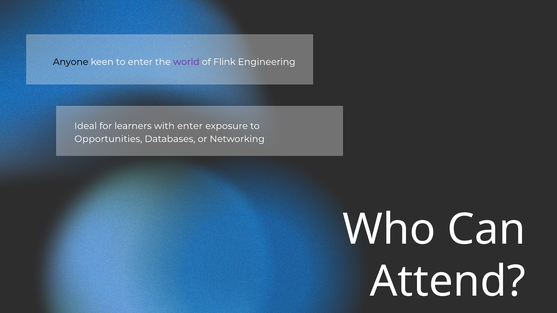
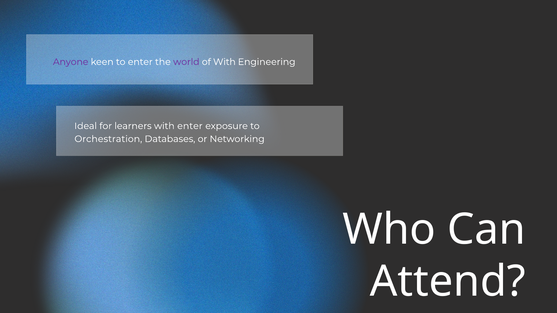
Anyone colour: black -> purple (71, 62)
of Flink: Flink -> With (224, 62)
Opportunities: Opportunities -> Orchestration (108, 139)
